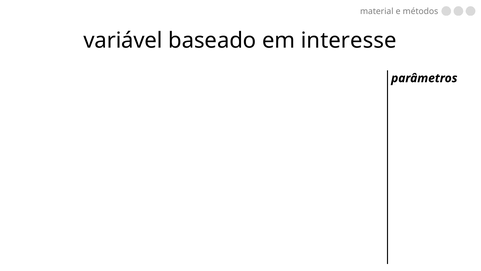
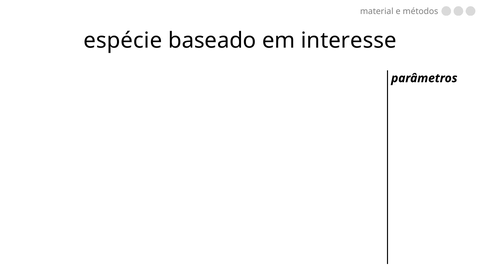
variável: variável -> espécie (123, 40)
